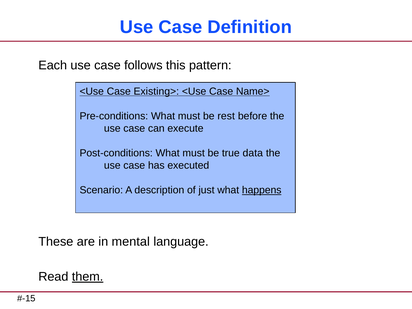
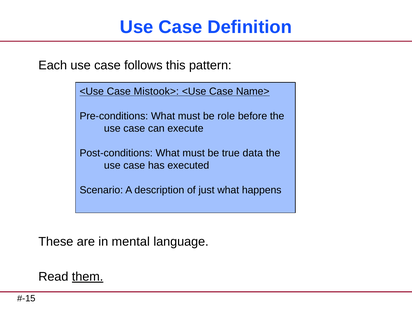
Existing>: Existing> -> Mistook> (156, 91)
rest: rest -> role (226, 116)
happens underline: present -> none (262, 190)
